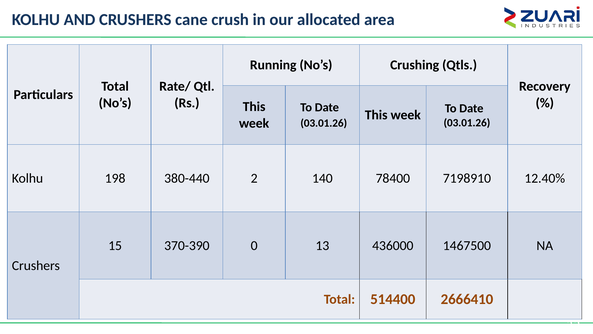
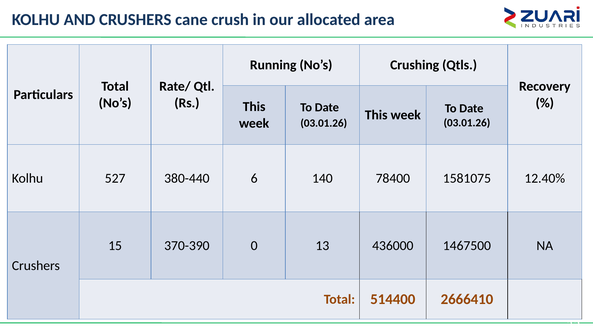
198: 198 -> 527 (115, 178)
2: 2 -> 6 (254, 178)
7198910: 7198910 -> 1581075 (467, 178)
